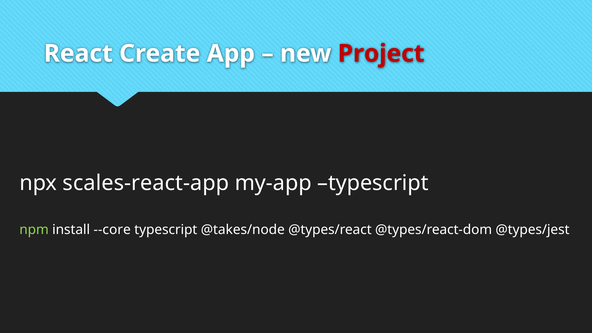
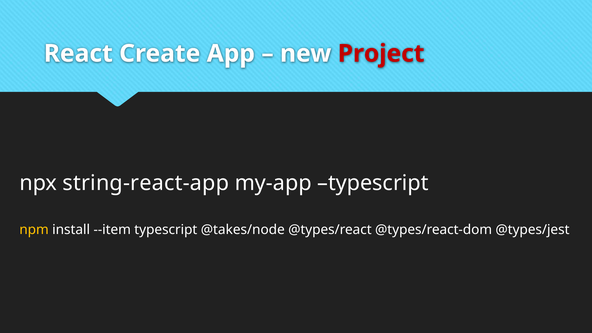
scales-react-app: scales-react-app -> string-react-app (146, 183)
npm colour: light green -> yellow (34, 230)
--core: --core -> --item (112, 230)
